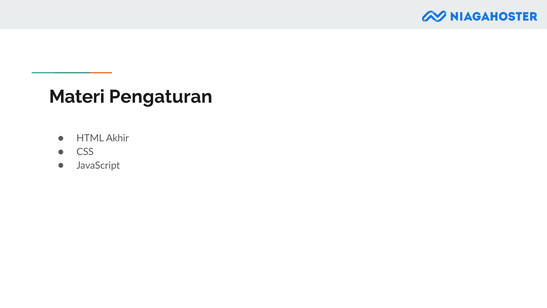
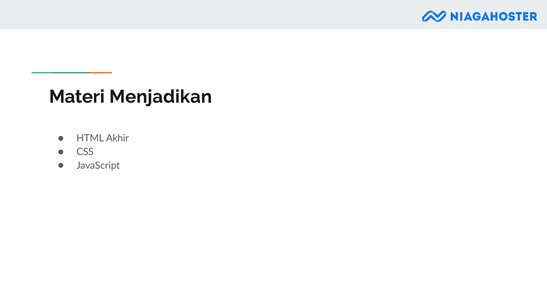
Pengaturan: Pengaturan -> Menjadikan (161, 97)
